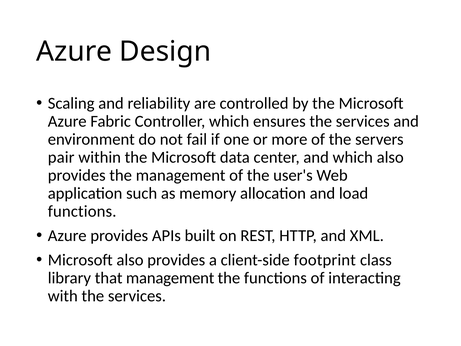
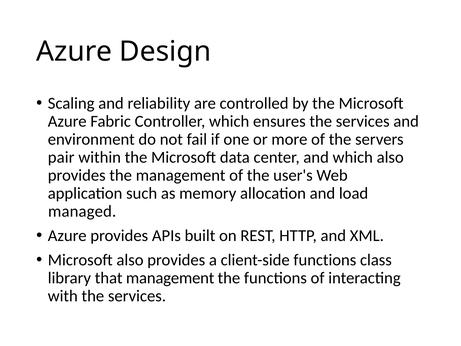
functions: functions -> managed (82, 211)
client-side footprint: footprint -> functions (325, 260)
